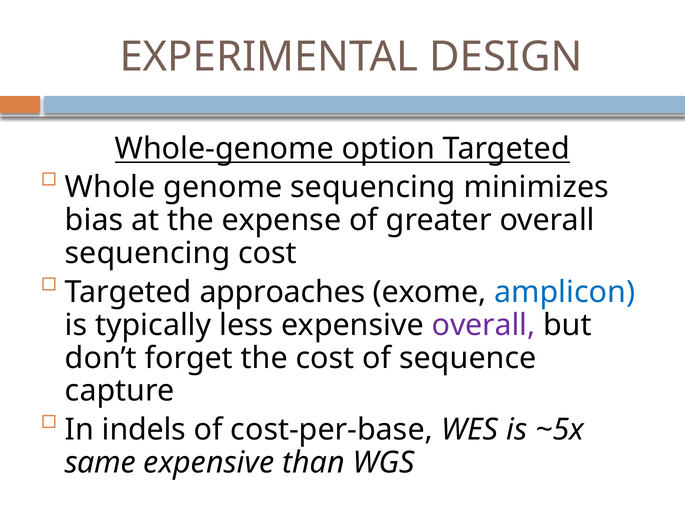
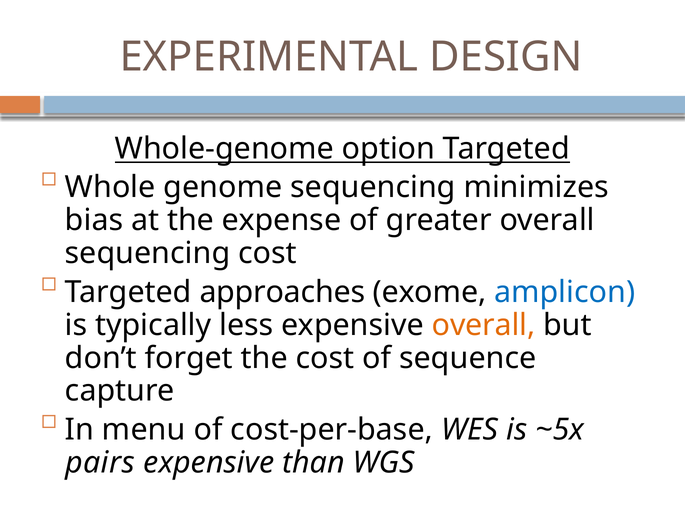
overall colour: purple -> orange (484, 325)
indels: indels -> menu (144, 430)
same: same -> pairs (100, 462)
